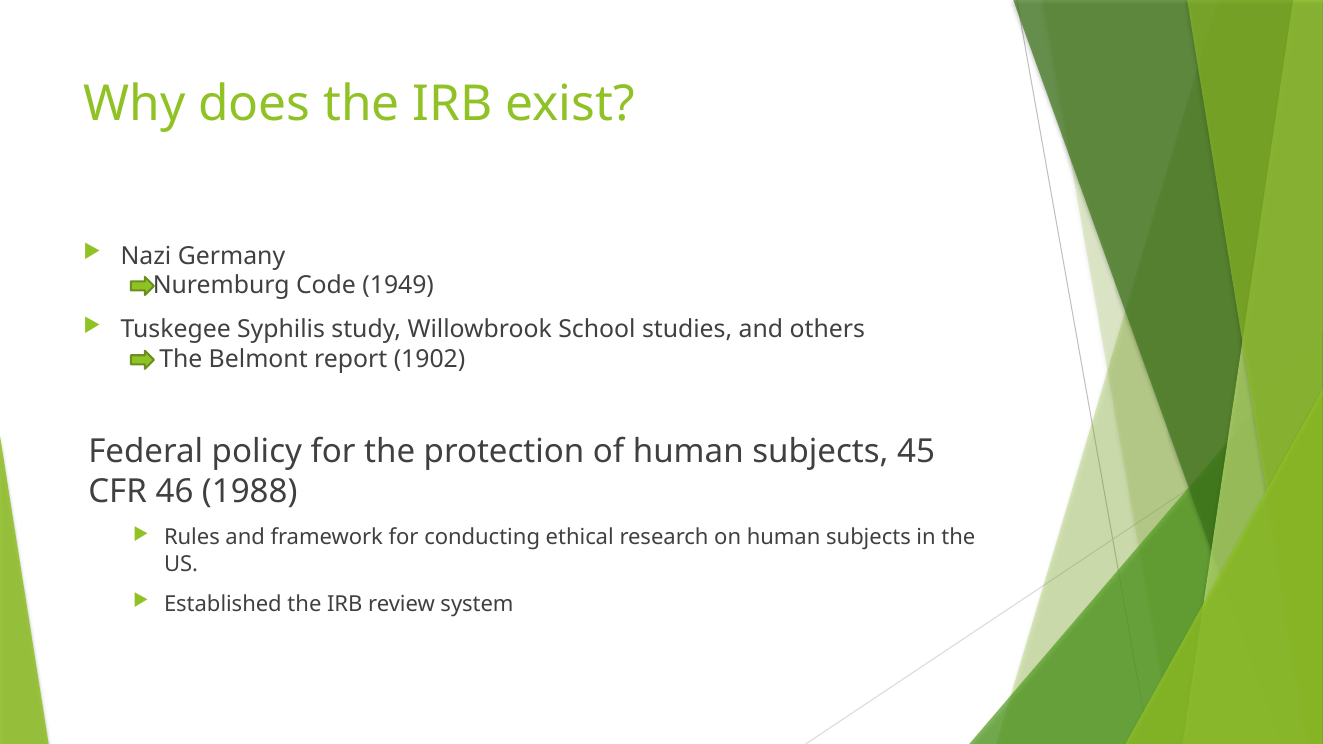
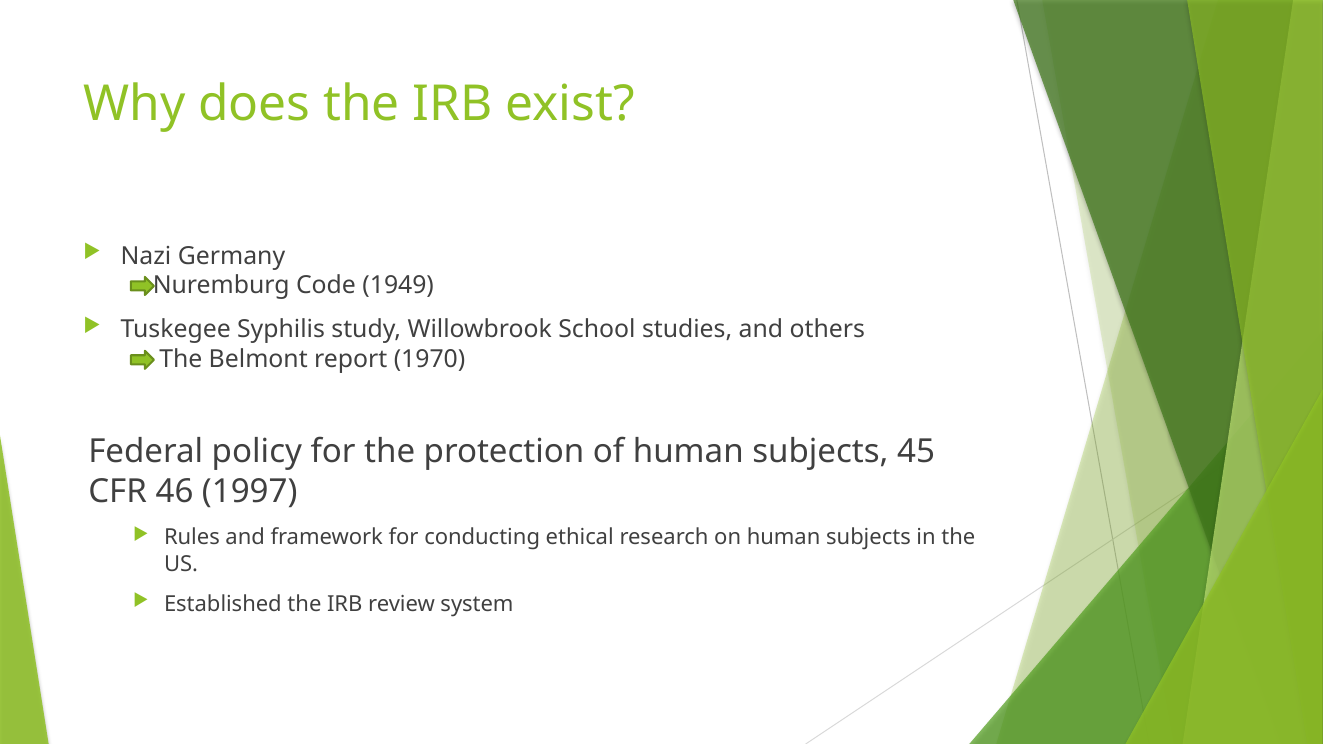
1902: 1902 -> 1970 (430, 359)
1988: 1988 -> 1997 (250, 491)
